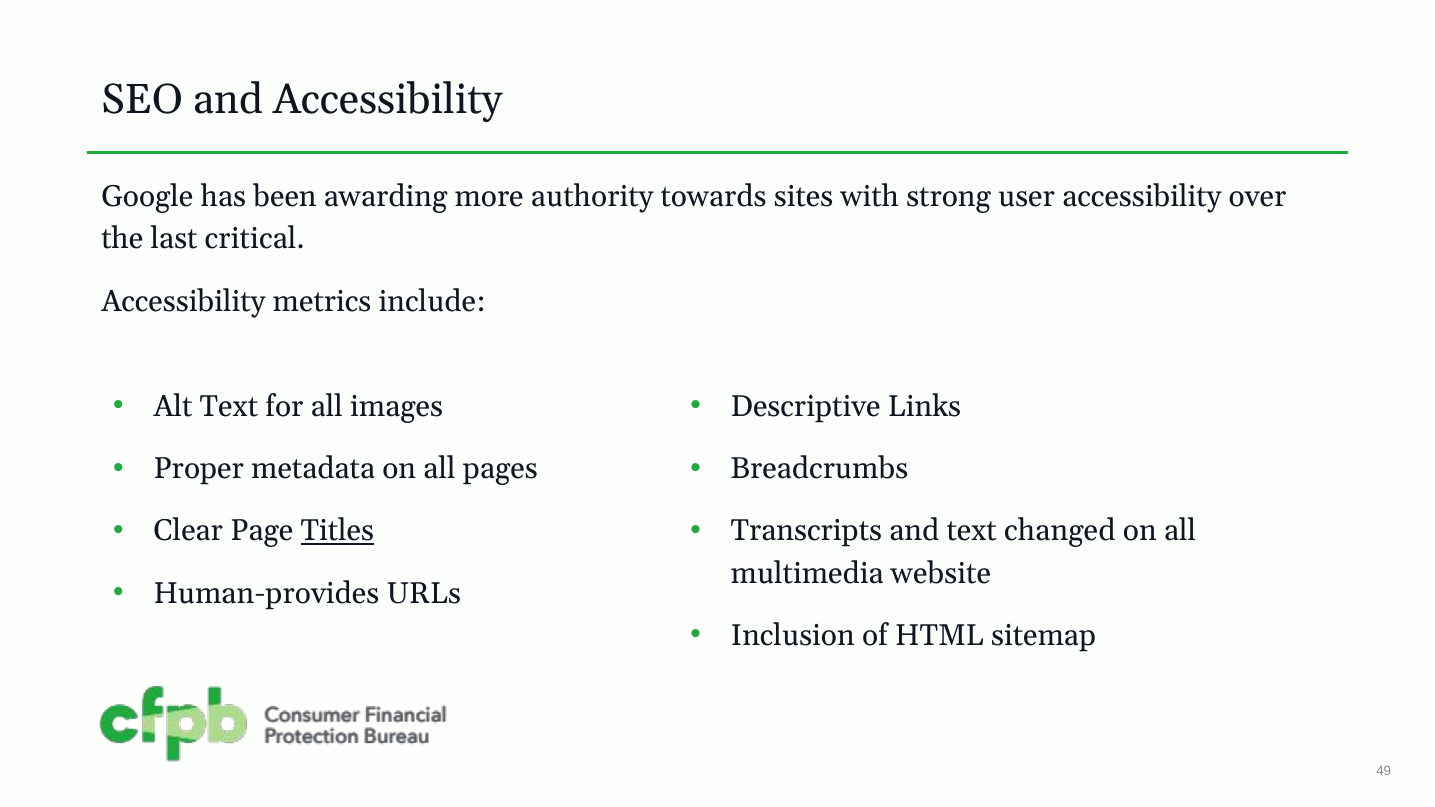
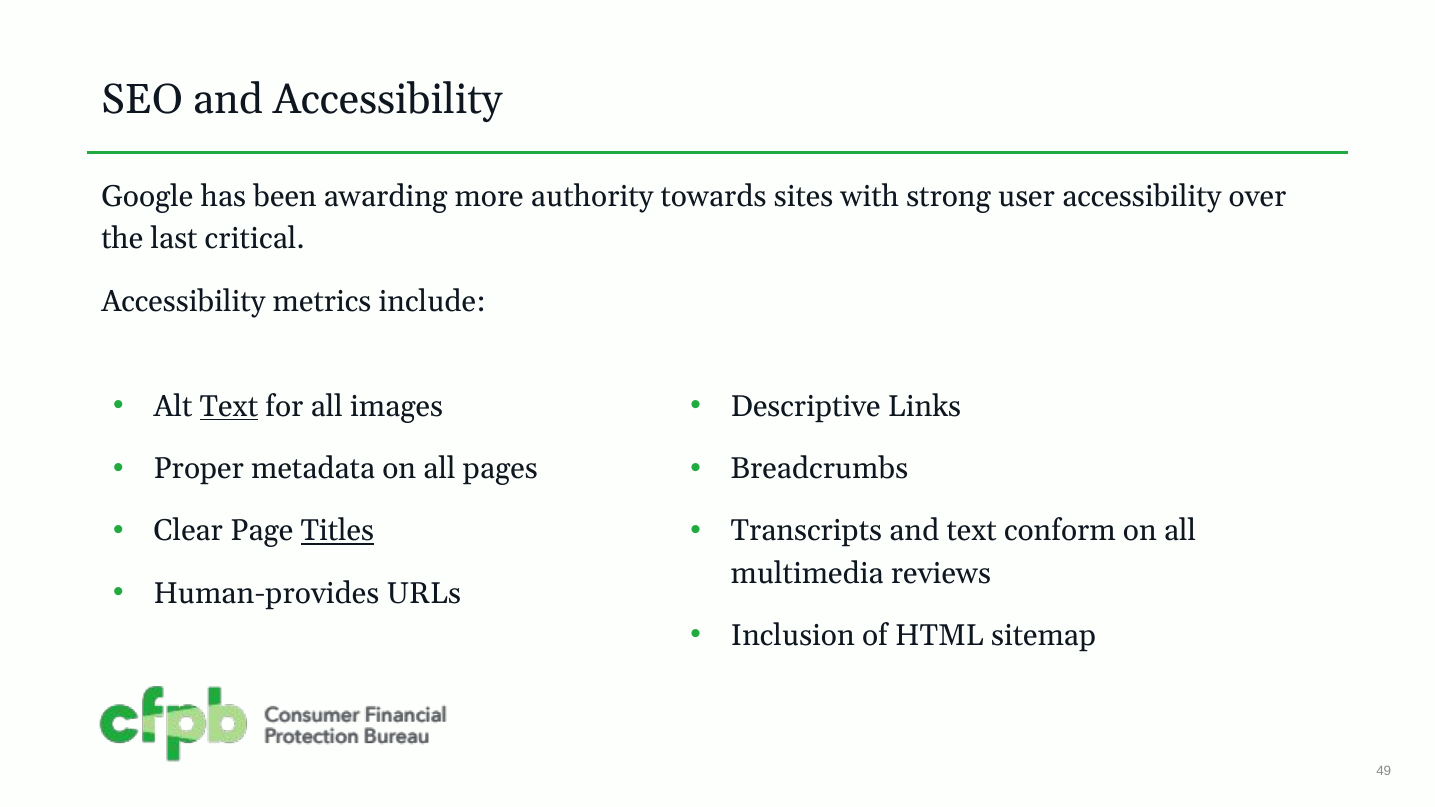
Text underline: none -> present (229, 407)
changed: changed -> conform (1060, 531)
website: website -> reviews (941, 574)
